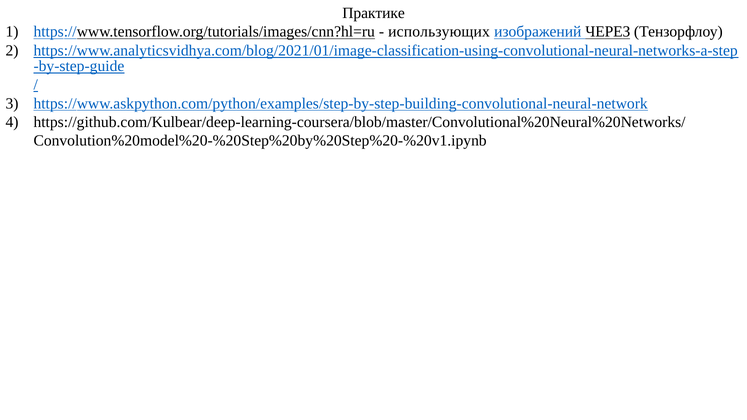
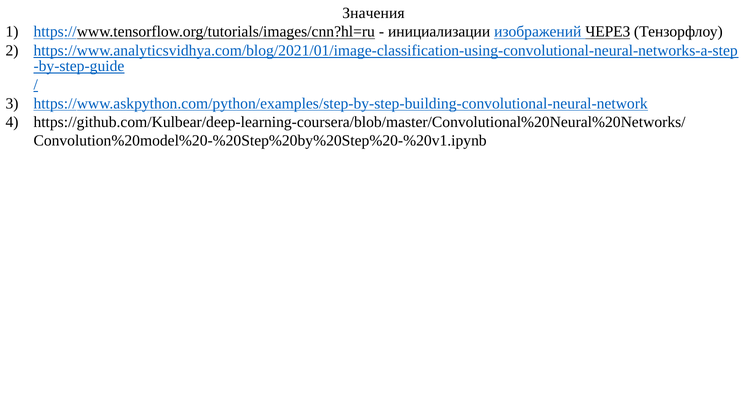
Практике: Практике -> Значения (373, 13)
использующих: использующих -> инициализации (439, 32)
